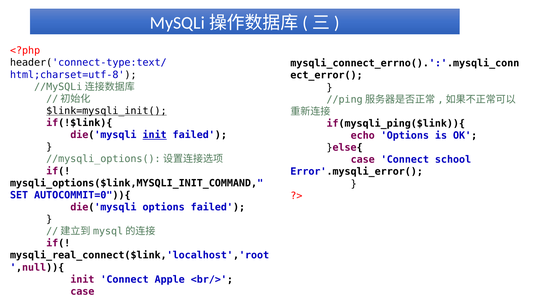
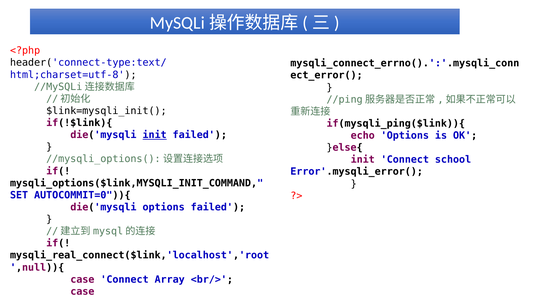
$link=mysqli_init( underline: present -> none (106, 111)
case: case -> init (363, 159)
init: init -> case (82, 279)
Apple: Apple -> Array (170, 279)
